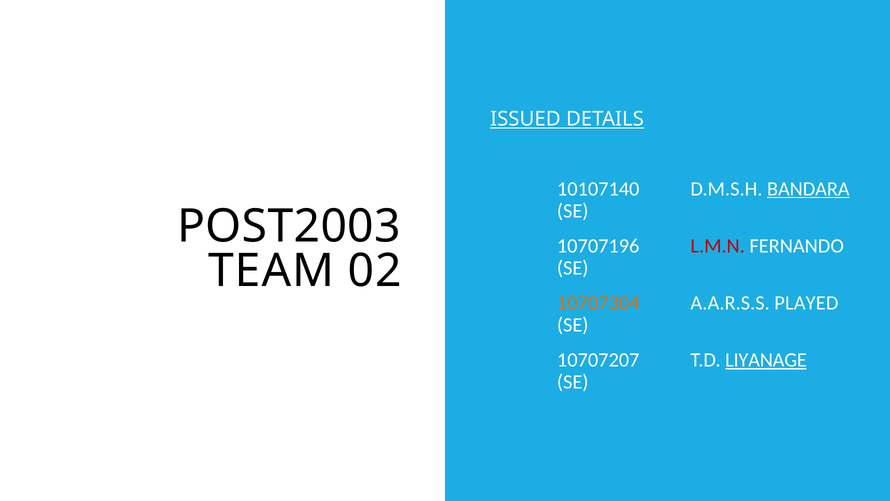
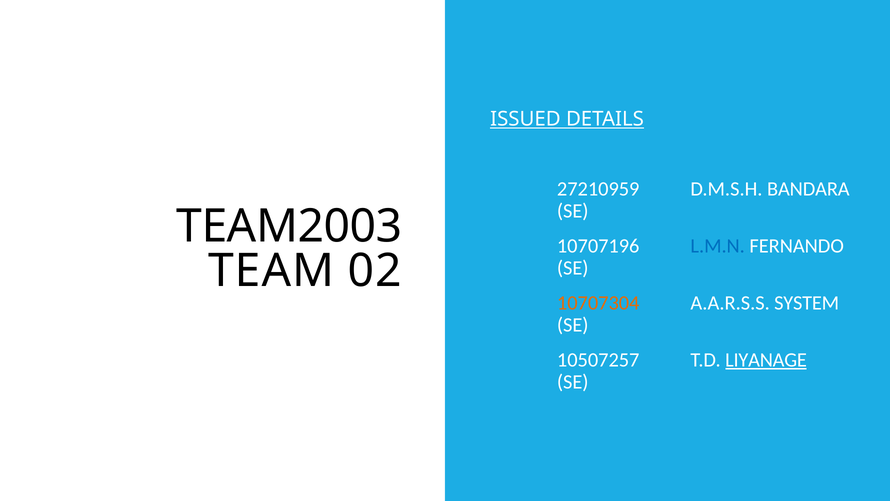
10107140: 10107140 -> 27210959 (598, 189)
BANDARA underline: present -> none (808, 189)
POST2003: POST2003 -> TEAM2003 (289, 226)
L.M.N colour: red -> blue (718, 246)
PLAYED: PLAYED -> SYSTEM (807, 303)
10707207: 10707207 -> 10507257 (598, 360)
